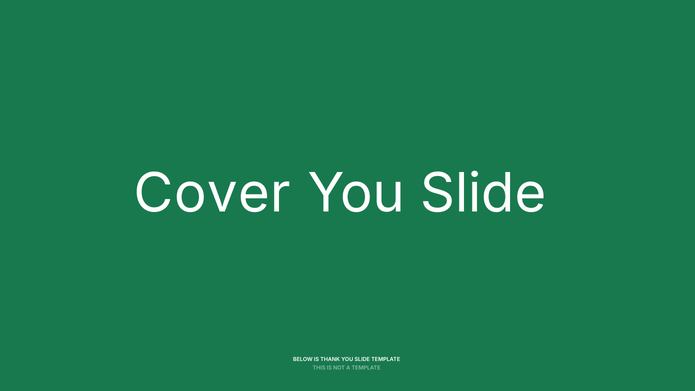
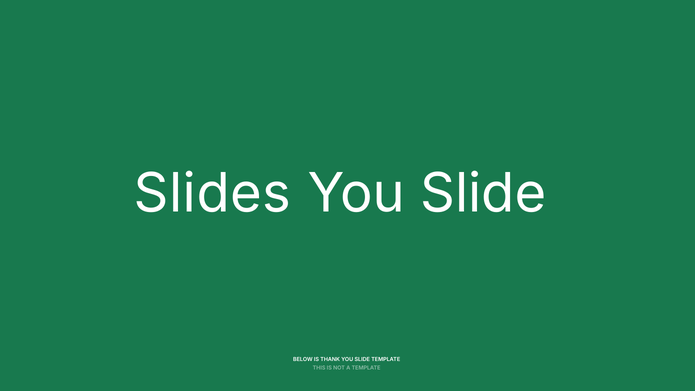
Cover: Cover -> Slides (212, 194)
